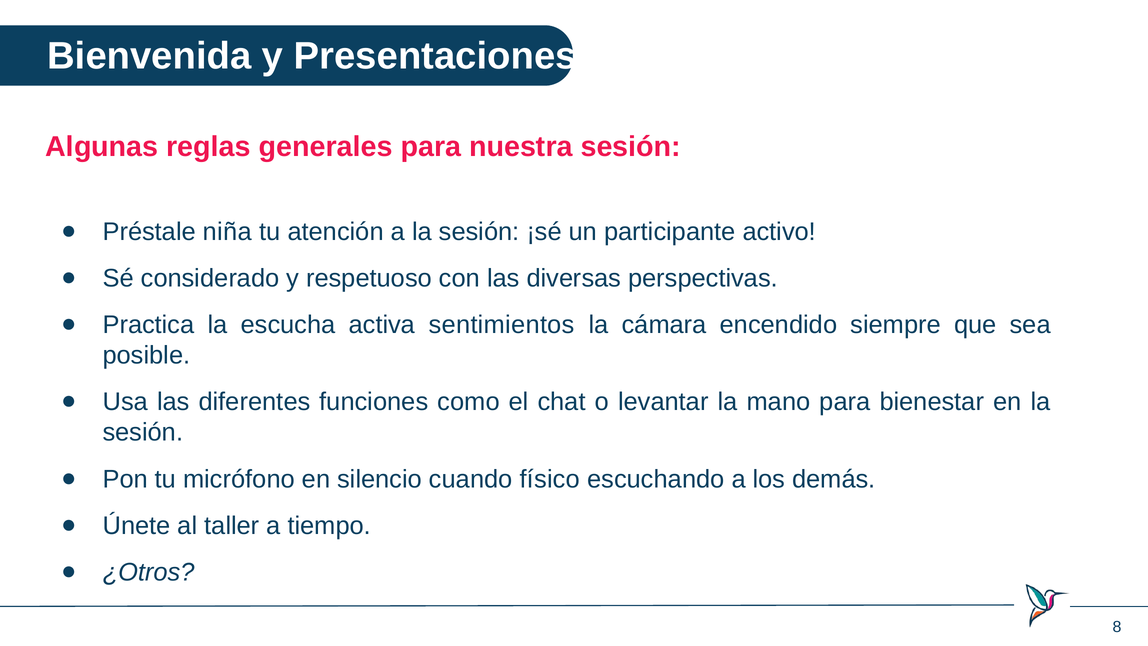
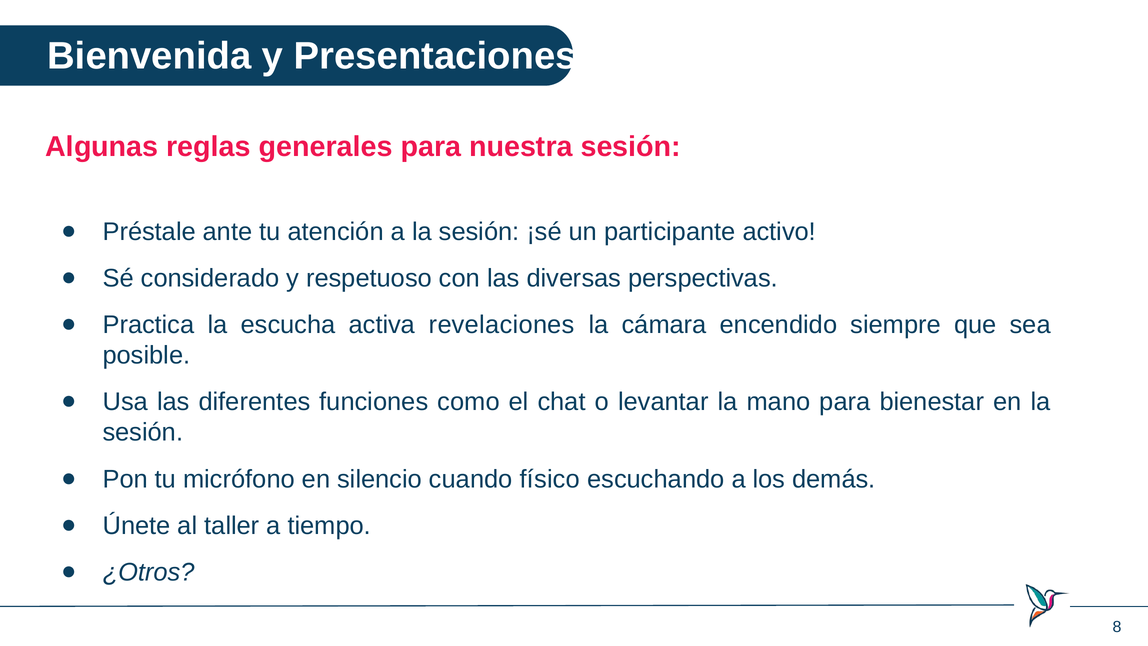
niña: niña -> ante (228, 232)
sentimientos: sentimientos -> revelaciones (502, 325)
